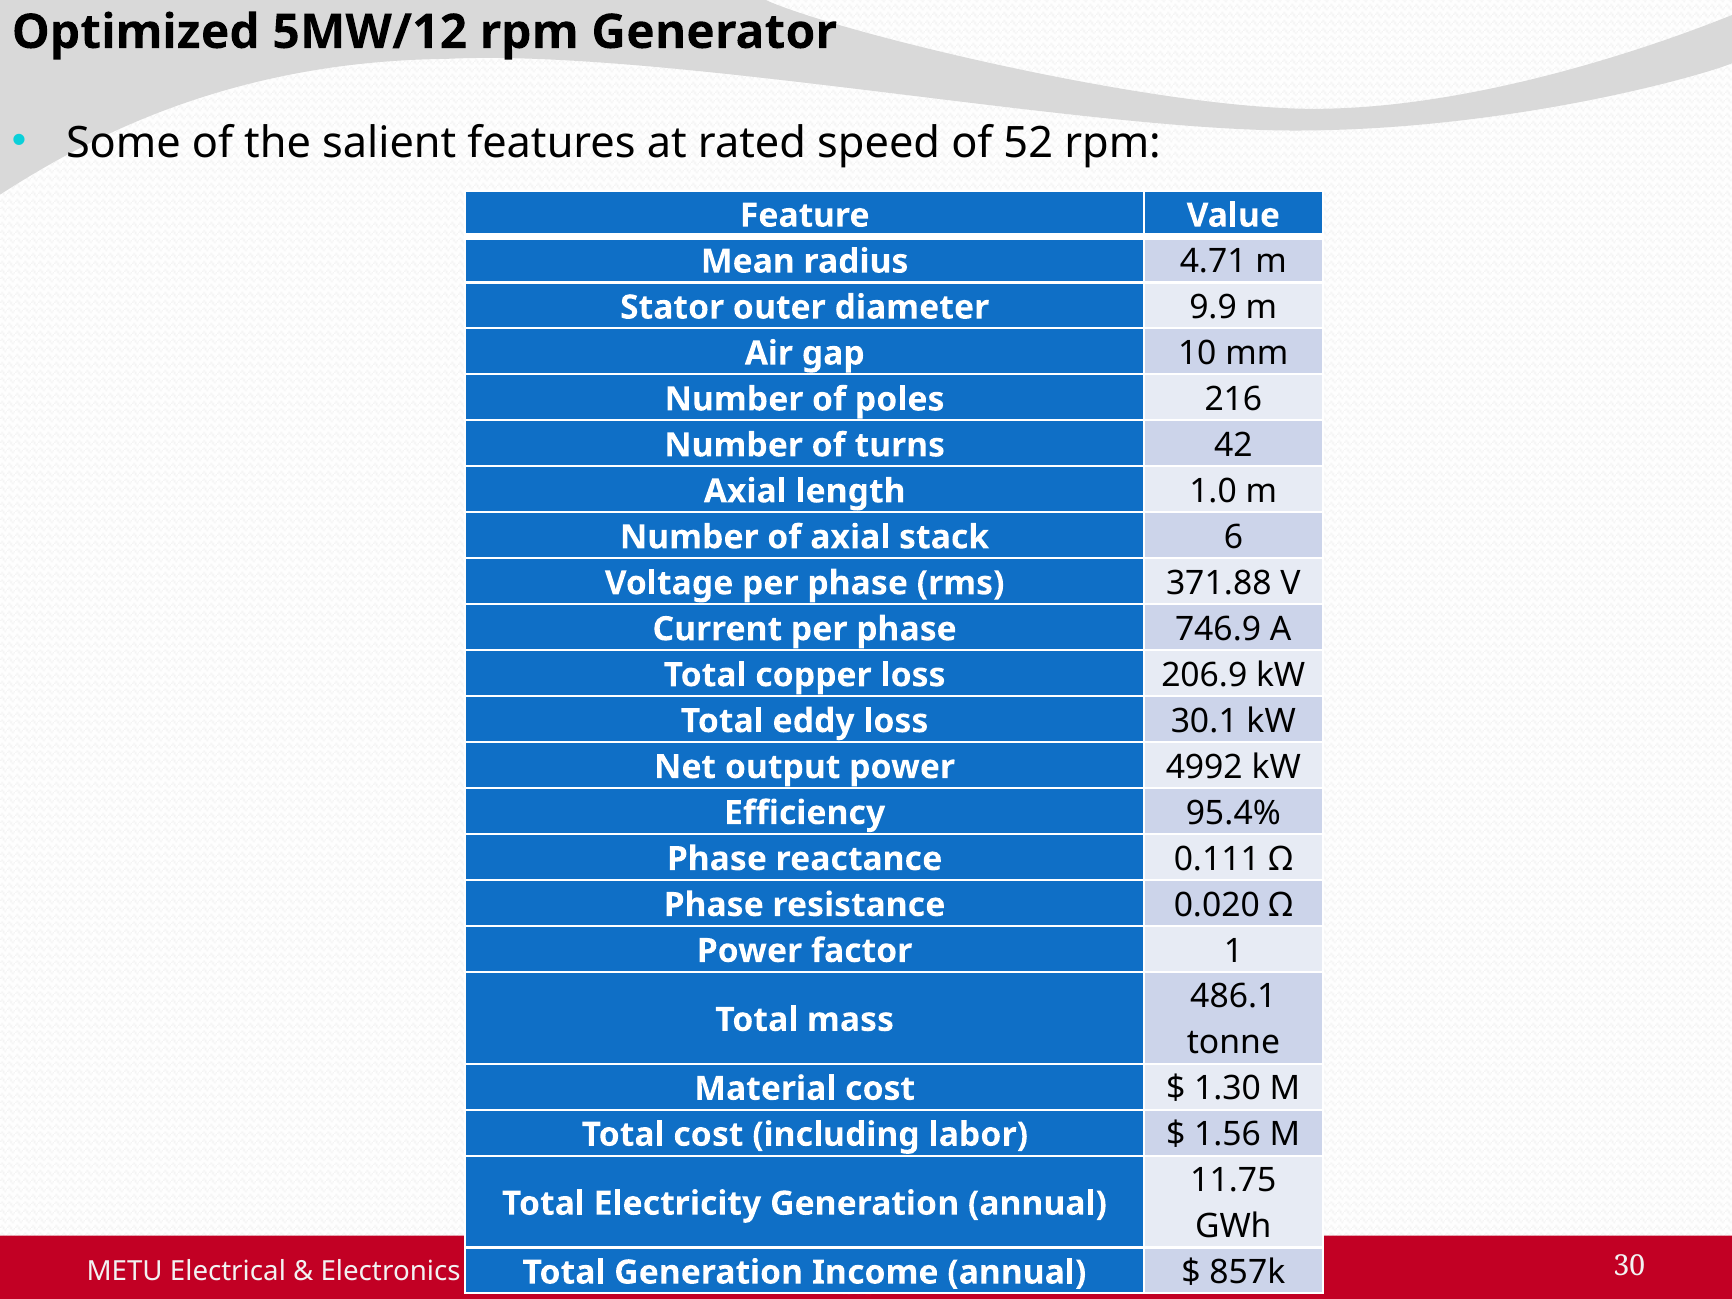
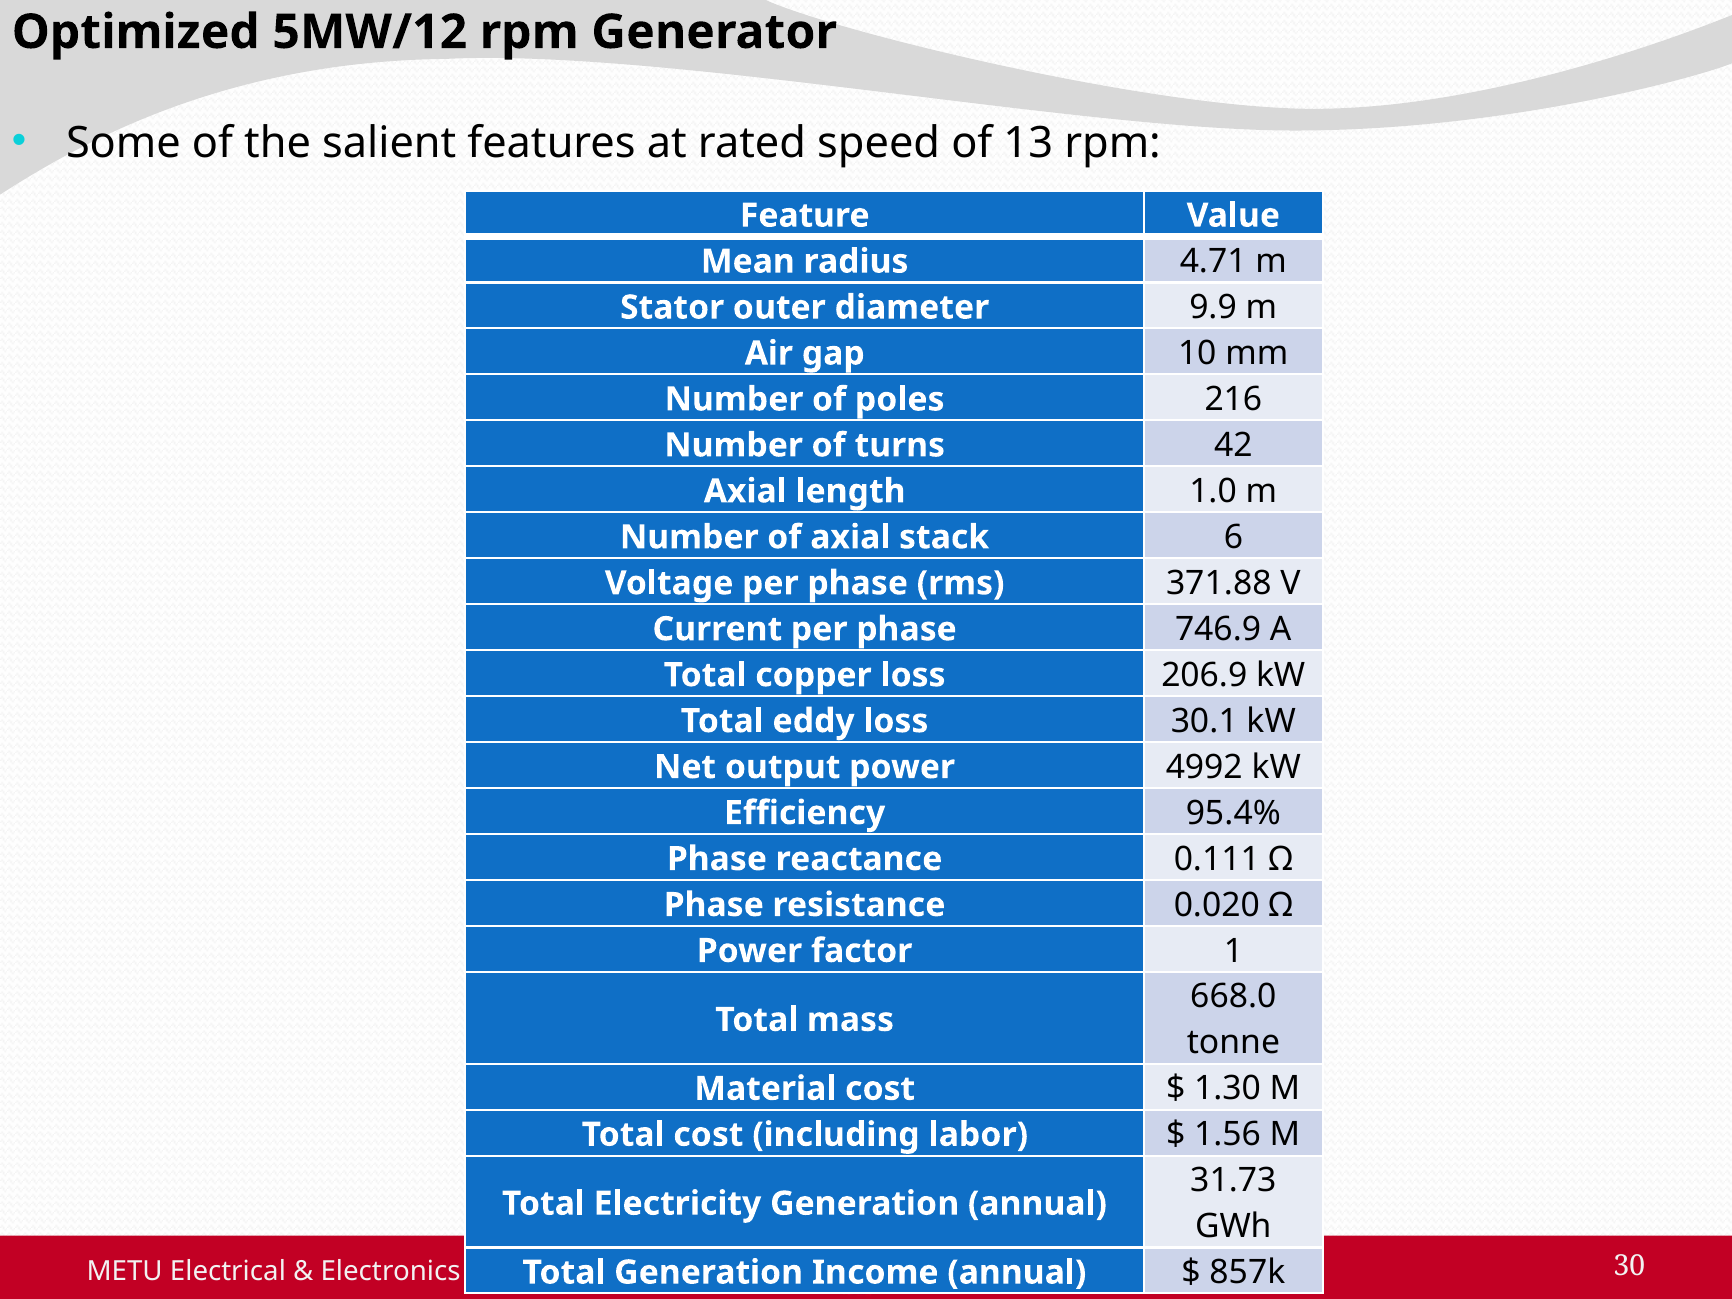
52: 52 -> 13 (1028, 143)
486.1: 486.1 -> 668.0 (1233, 997)
11.75: 11.75 -> 31.73 (1233, 1181)
